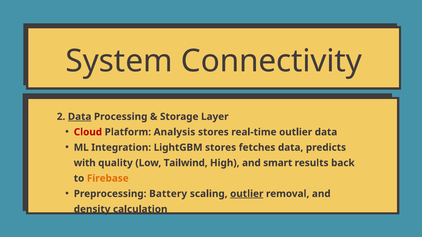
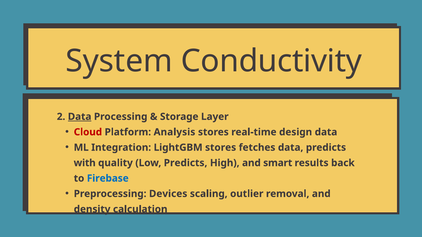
Connectivity: Connectivity -> Conductivity (272, 61)
real-time outlier: outlier -> design (296, 132)
Low Tailwind: Tailwind -> Predicts (186, 163)
Firebase colour: orange -> blue (108, 179)
Battery: Battery -> Devices (168, 194)
outlier underline: present -> none (247, 194)
